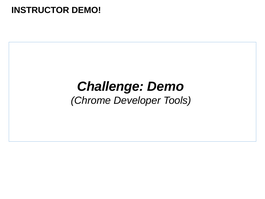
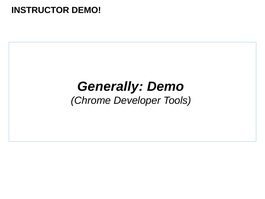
Challenge: Challenge -> Generally (110, 86)
